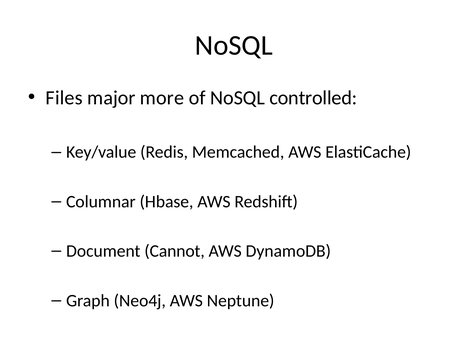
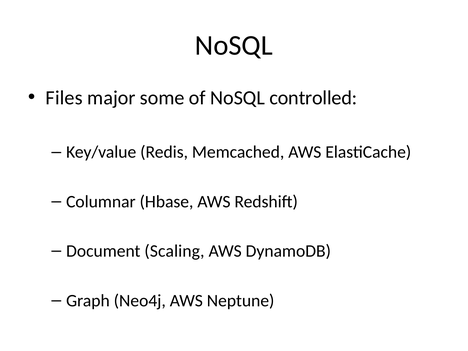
more: more -> some (162, 98)
Cannot: Cannot -> Scaling (174, 251)
